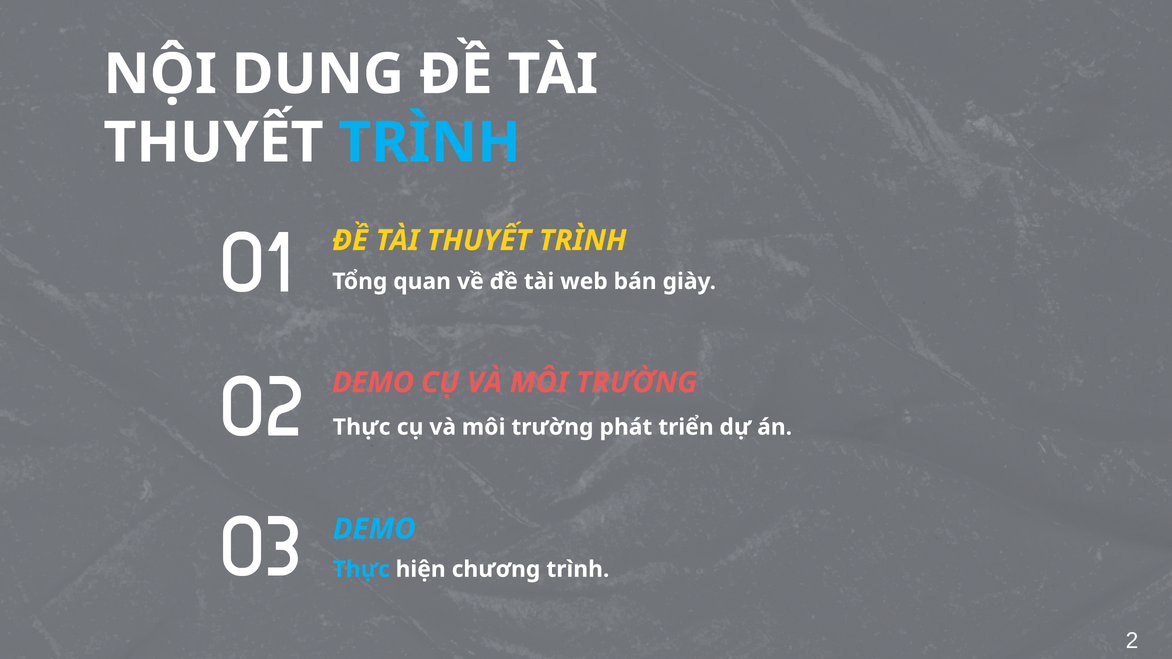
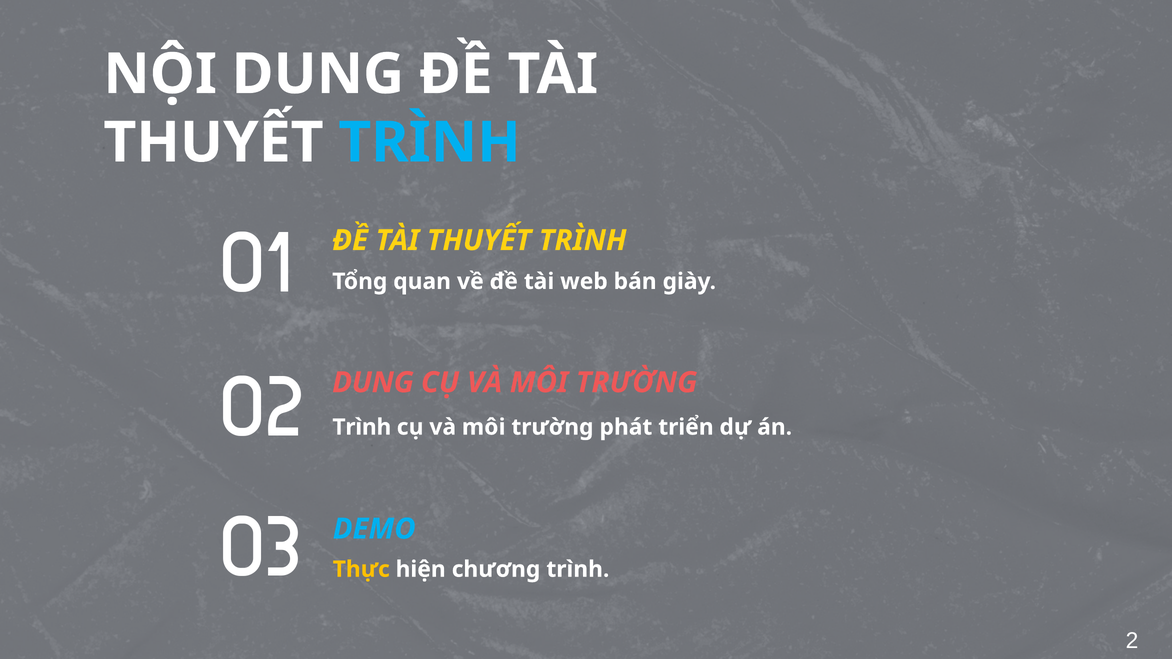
DEMO: DEMO -> DUNG (373, 383)
Thực: Thực -> Trình (362, 427)
Thực colour: light blue -> yellow (361, 570)
